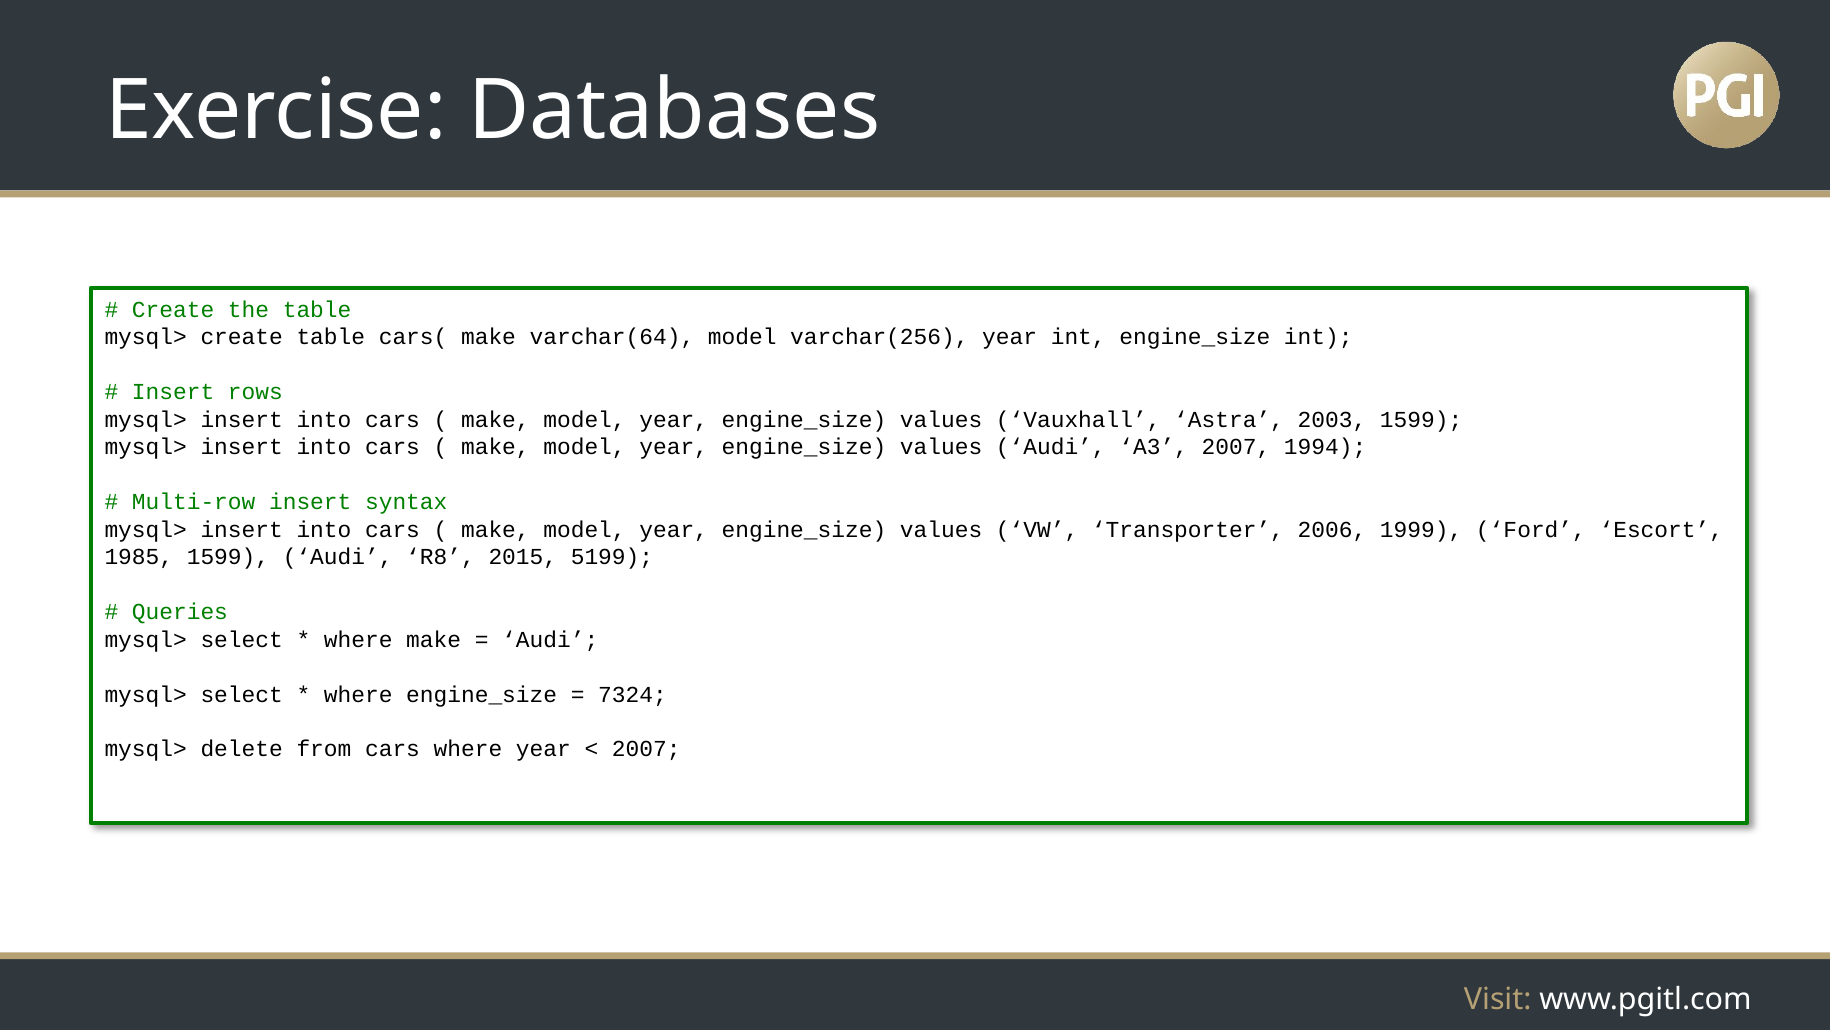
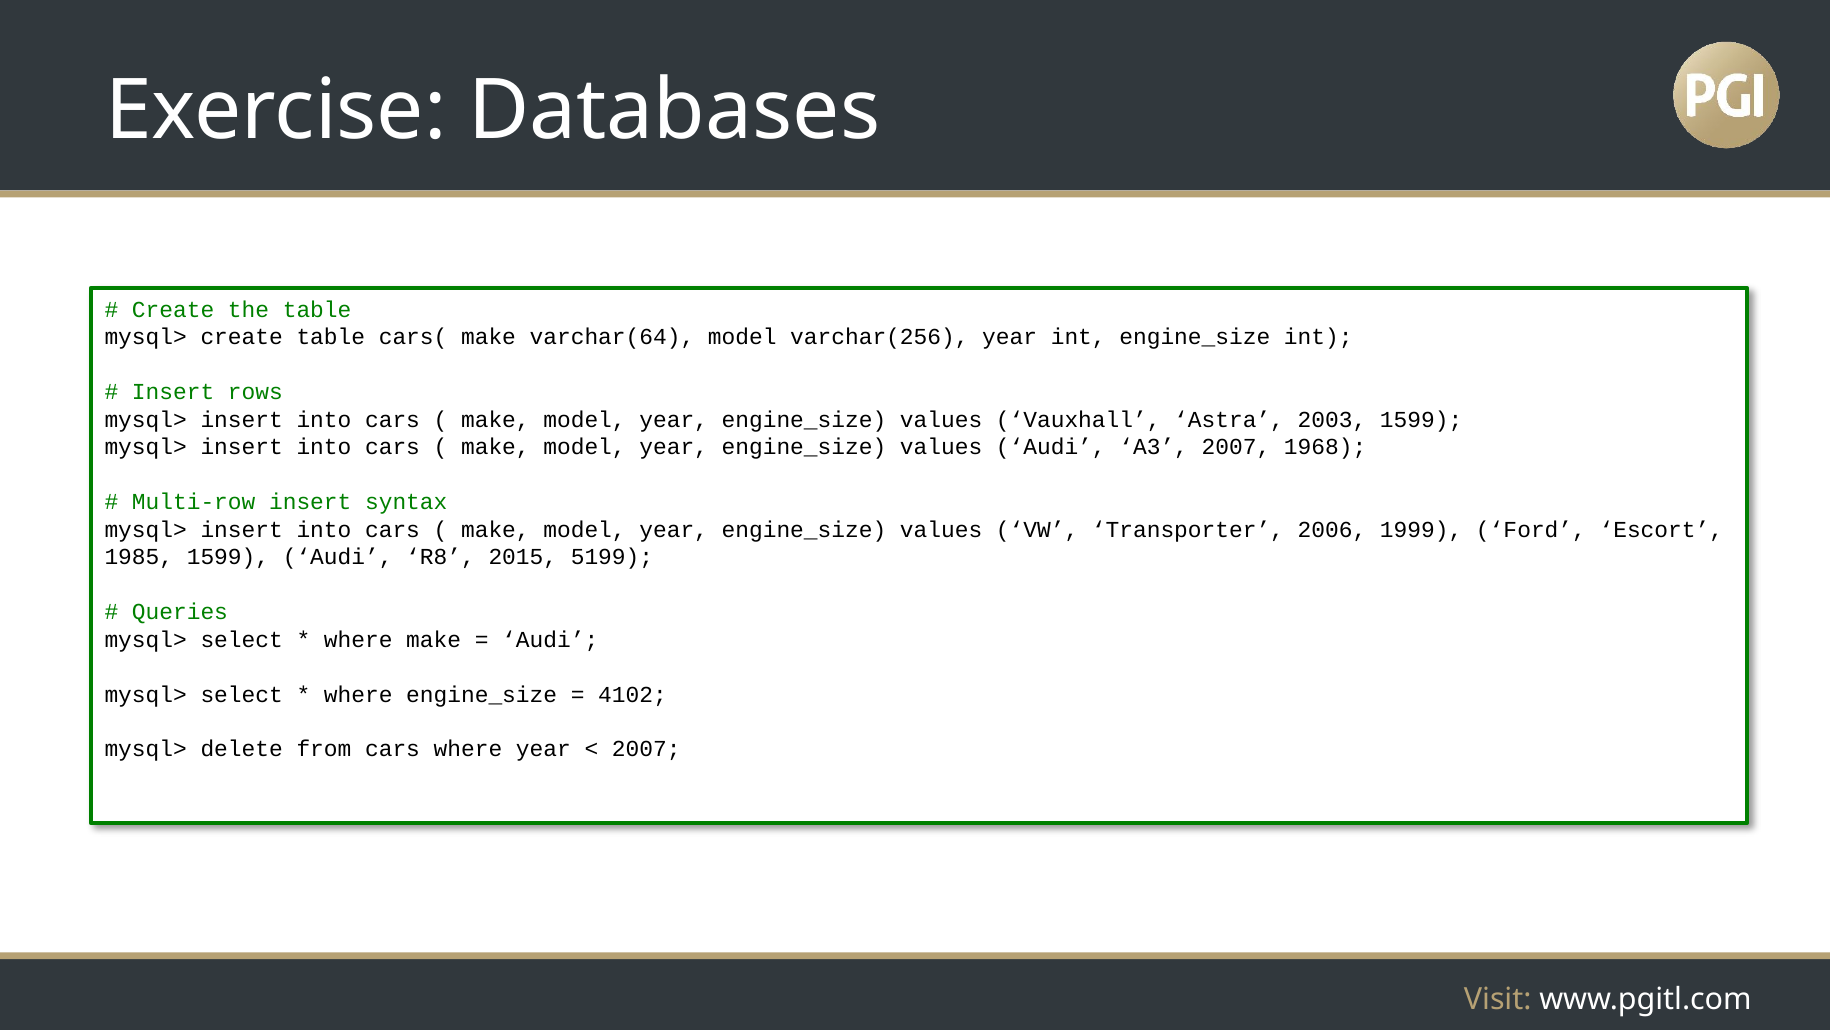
1994: 1994 -> 1968 (1325, 447)
7324: 7324 -> 4102 (633, 694)
